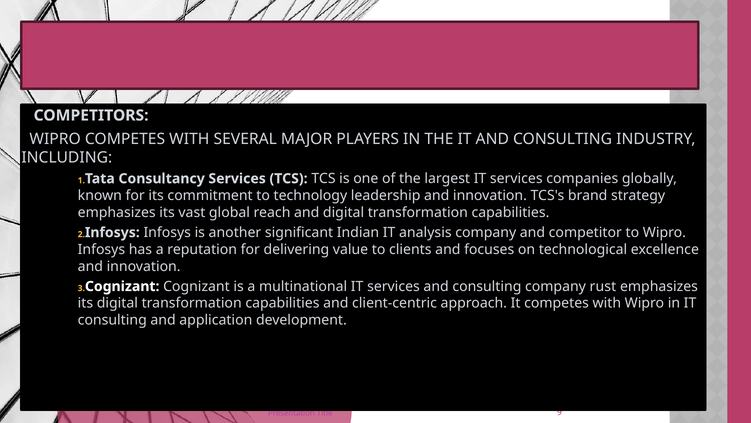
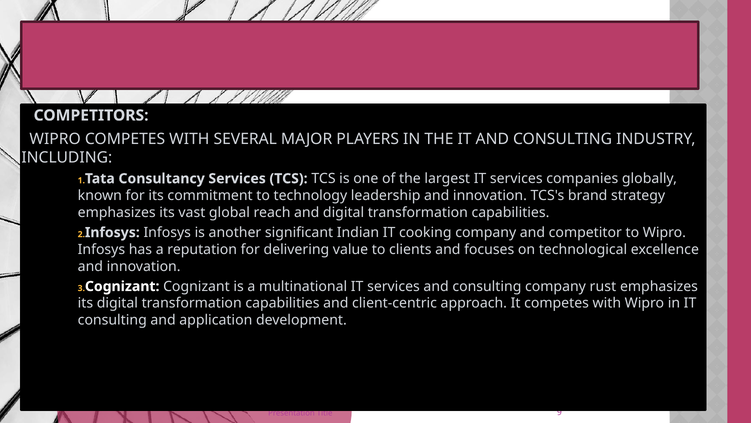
analysis: analysis -> cooking (425, 232)
